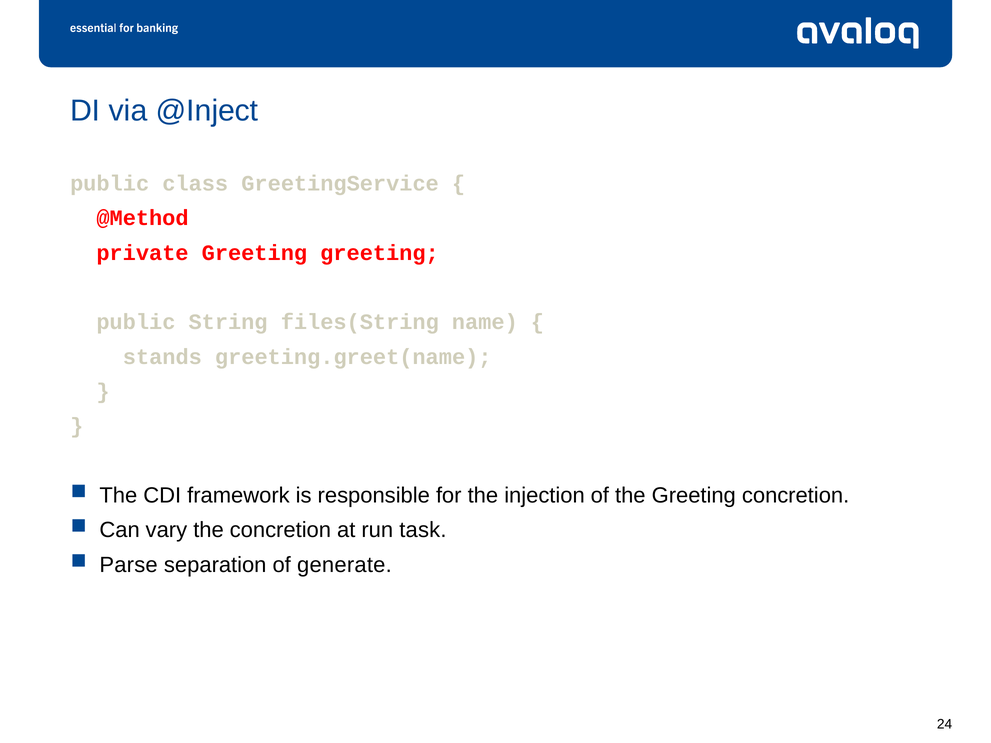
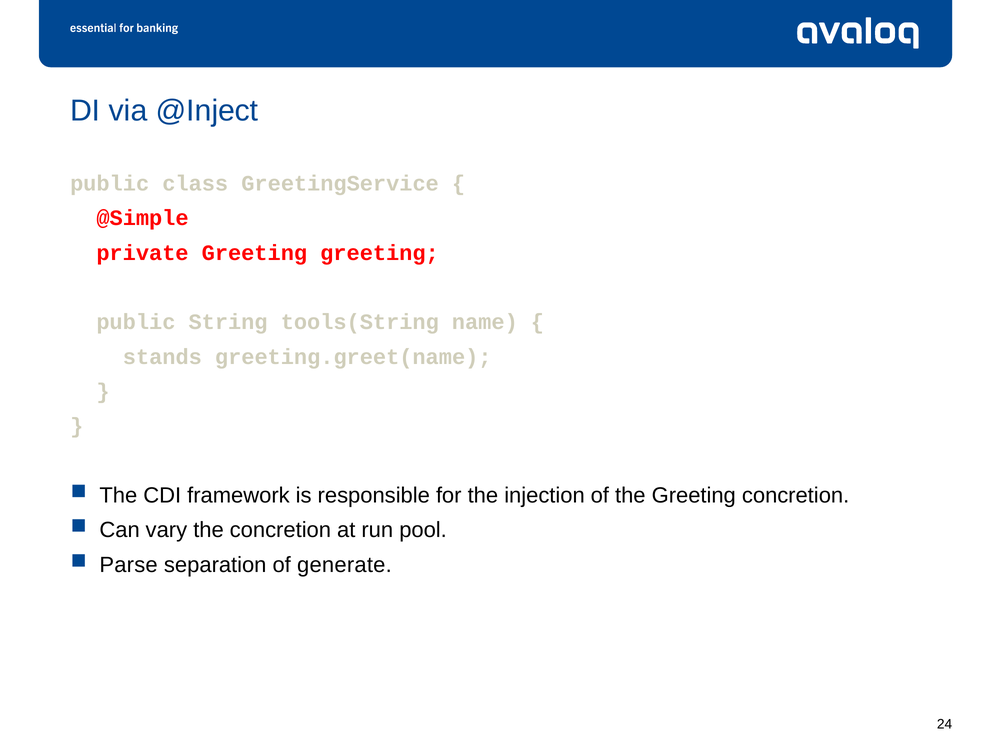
@Method: @Method -> @Simple (143, 218)
files(String: files(String -> tools(String (360, 322)
task: task -> pool (423, 530)
